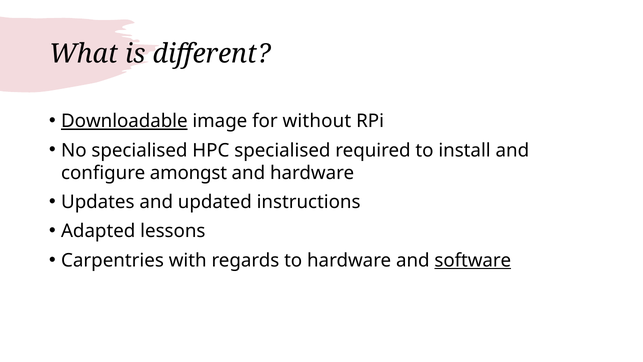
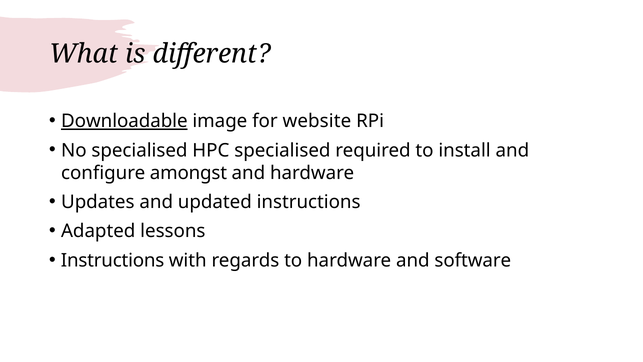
without: without -> website (317, 121)
Carpentries: Carpentries -> Instructions (113, 260)
software underline: present -> none (473, 260)
